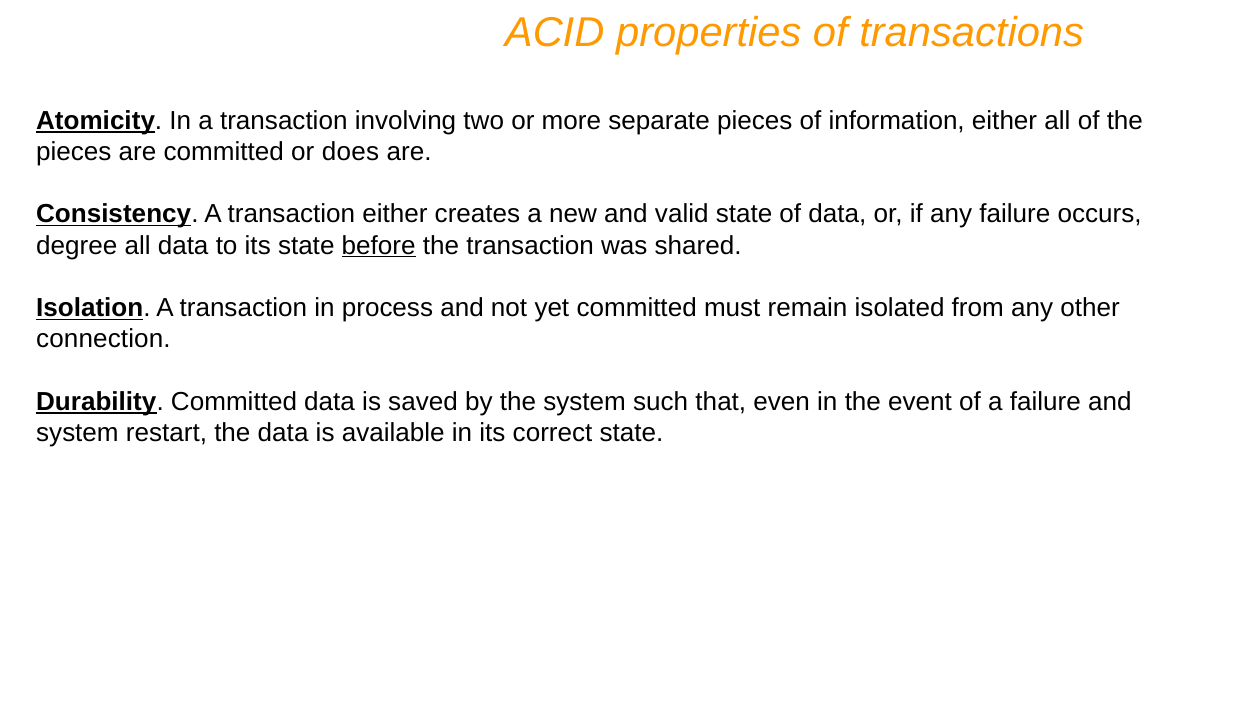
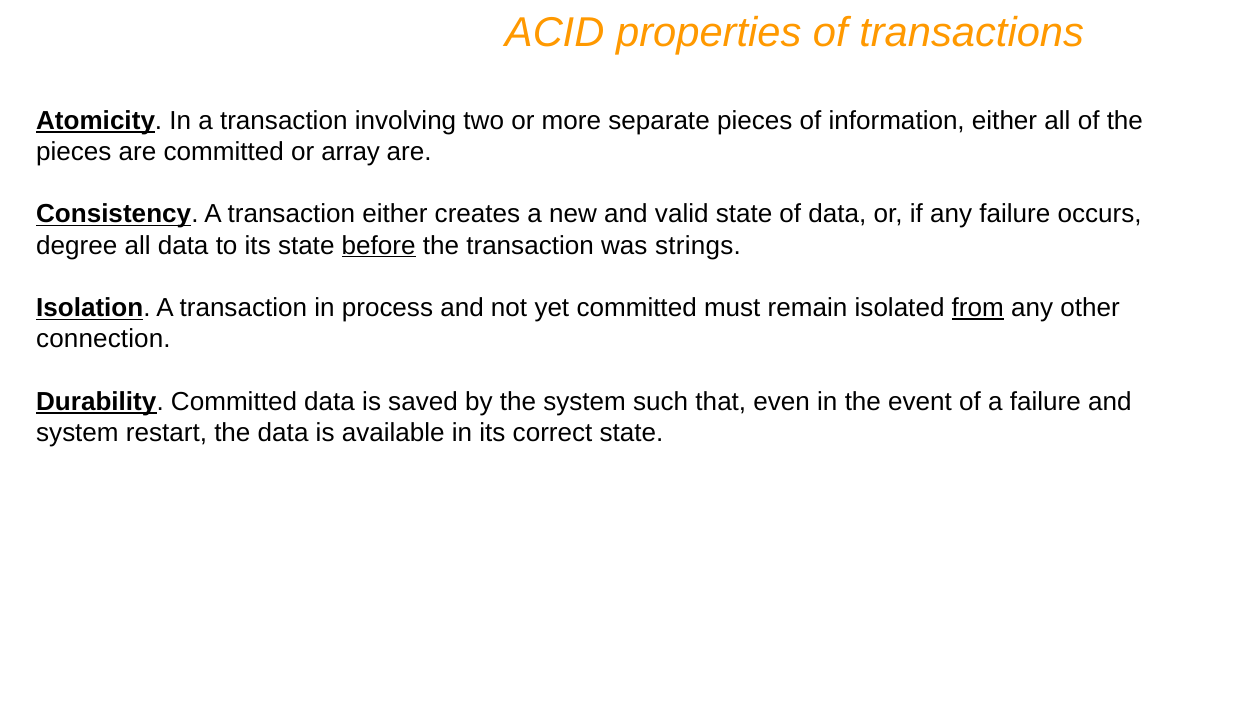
does: does -> array (351, 152)
shared: shared -> strings (698, 245)
from underline: none -> present (978, 308)
